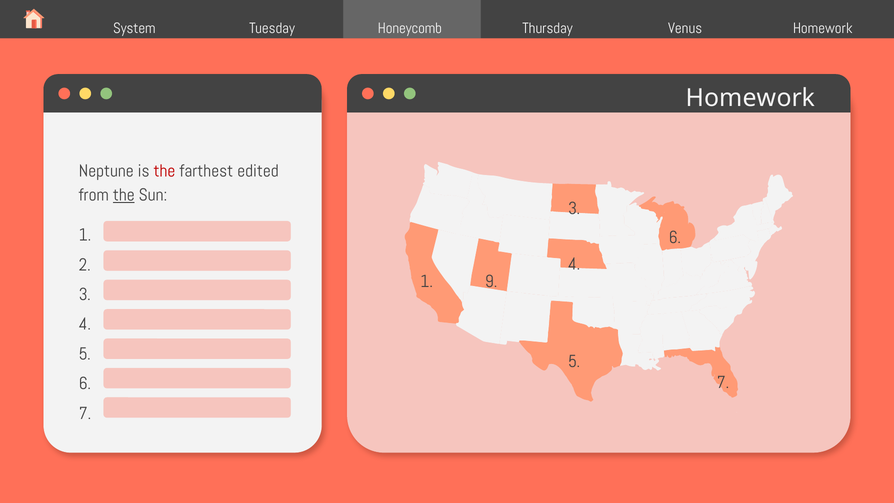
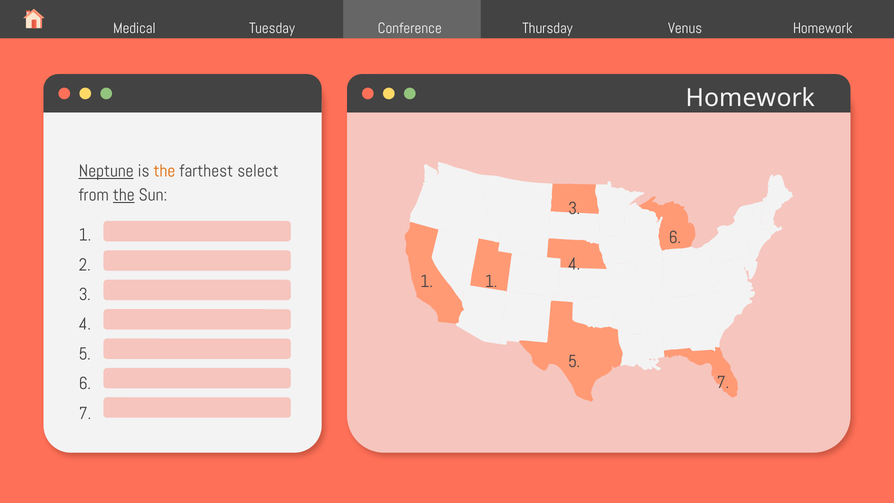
System: System -> Medical (134, 29)
Honeycomb: Honeycomb -> Conference (410, 29)
Neptune underline: none -> present (106, 171)
the colour: red -> orange (164, 171)
edited: edited -> select (258, 171)
1 9: 9 -> 1 (491, 282)
